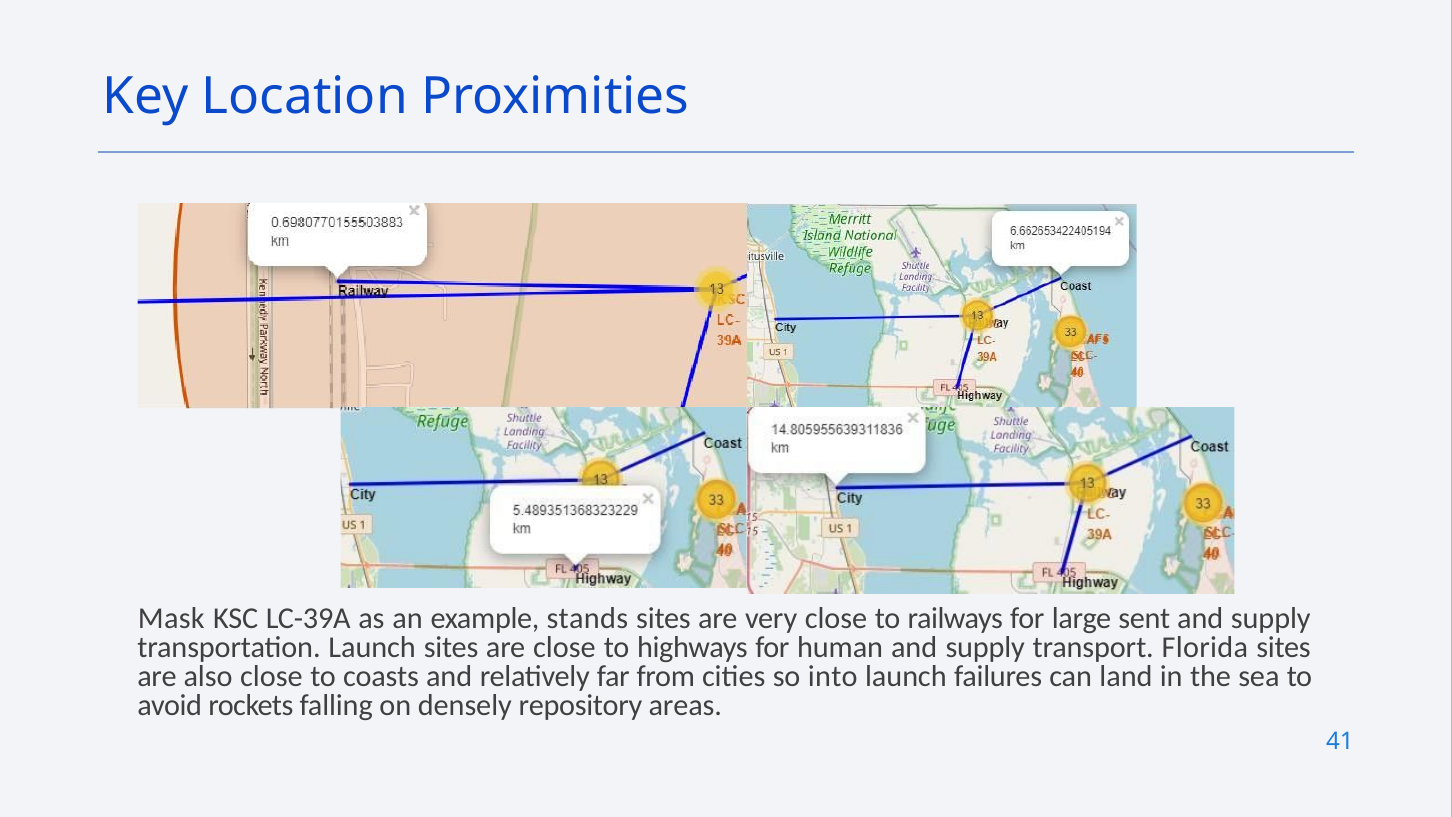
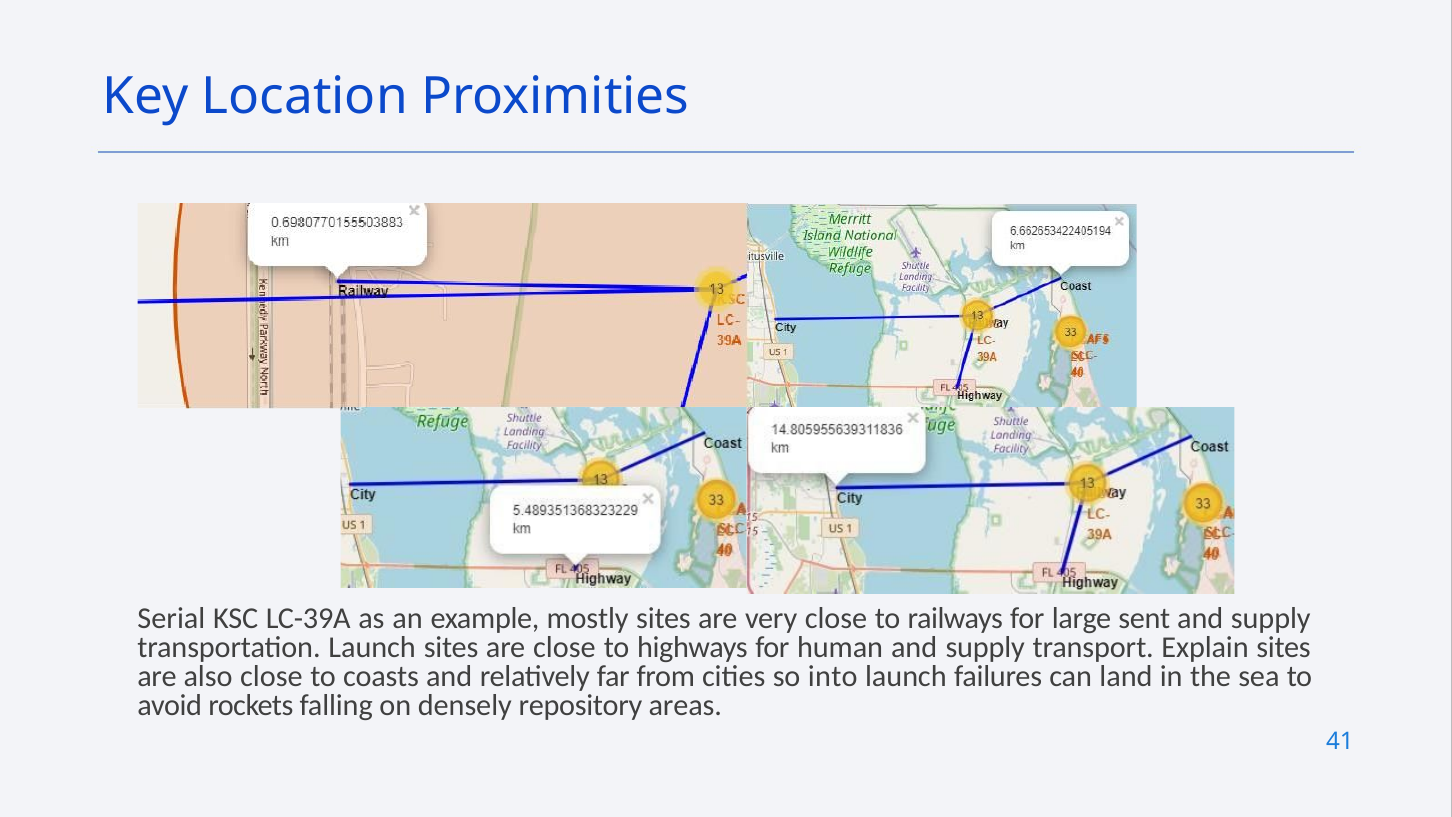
Mask: Mask -> Serial (171, 619)
stands: stands -> mostly (588, 619)
Florida: Florida -> Explain (1205, 648)
